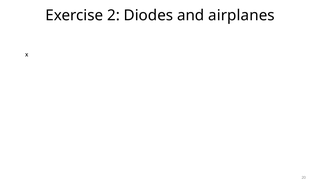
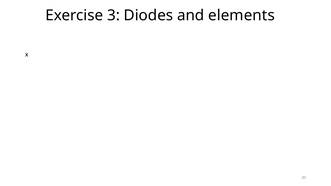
2: 2 -> 3 (113, 15)
airplanes: airplanes -> elements (241, 15)
